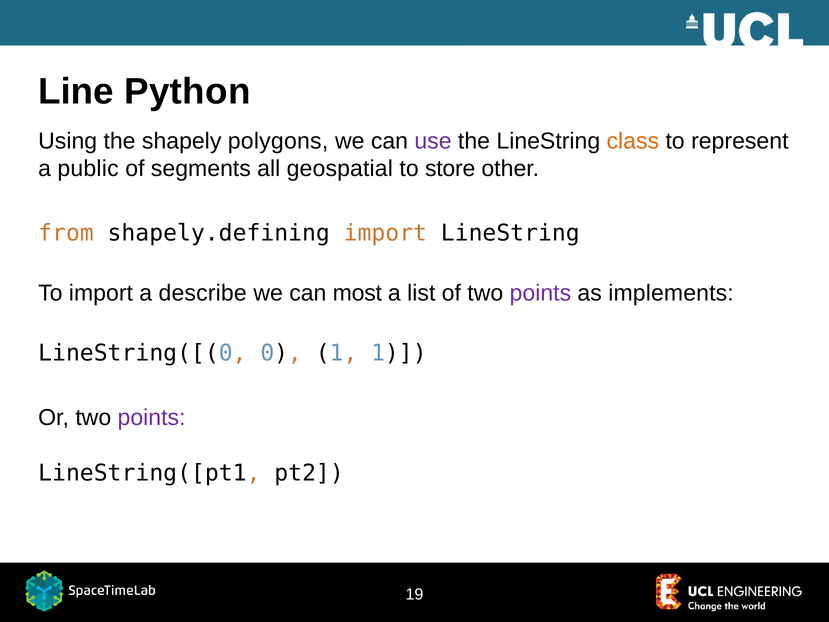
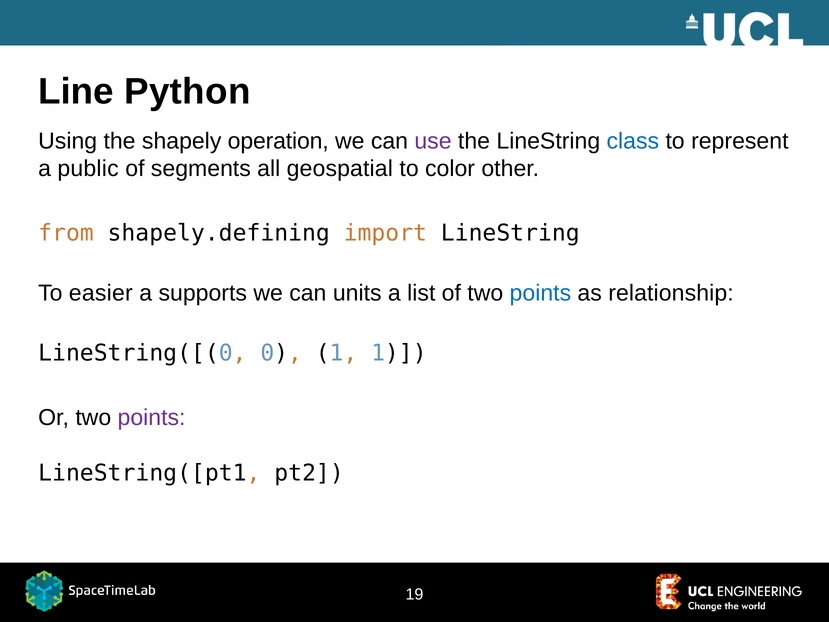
polygons: polygons -> operation (278, 141)
class colour: orange -> blue (633, 141)
store: store -> color (450, 169)
To import: import -> easier (101, 293)
describe: describe -> supports (203, 293)
most: most -> units (357, 293)
points colour: purple -> blue (540, 293)
implements: implements -> relationship (671, 293)
